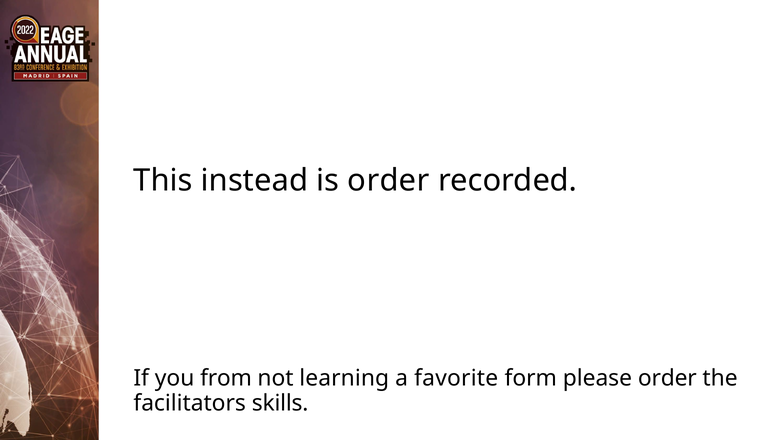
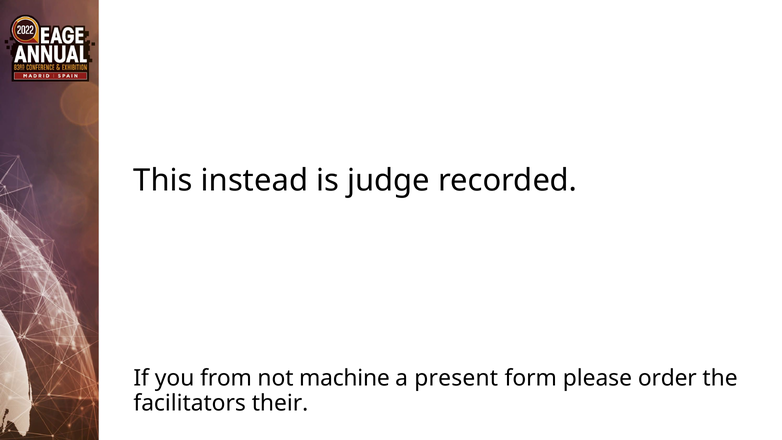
is order: order -> judge (389, 181)
learning: learning -> machine (344, 378)
favorite: favorite -> present (456, 378)
skills: skills -> their (280, 403)
